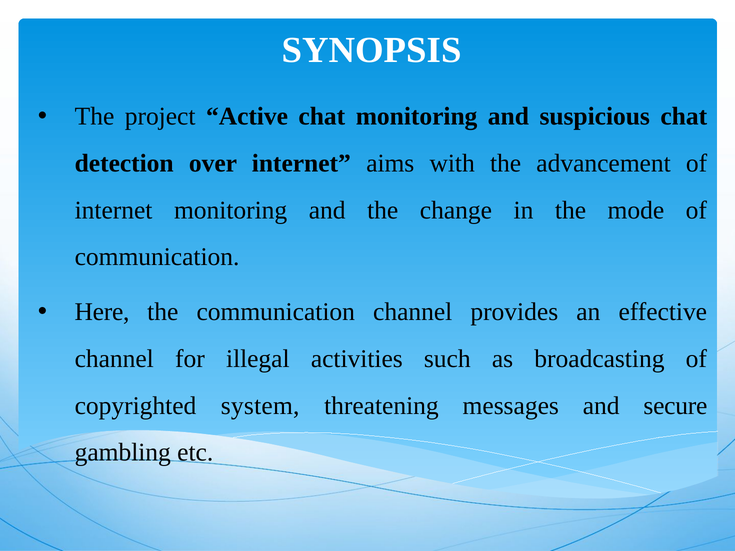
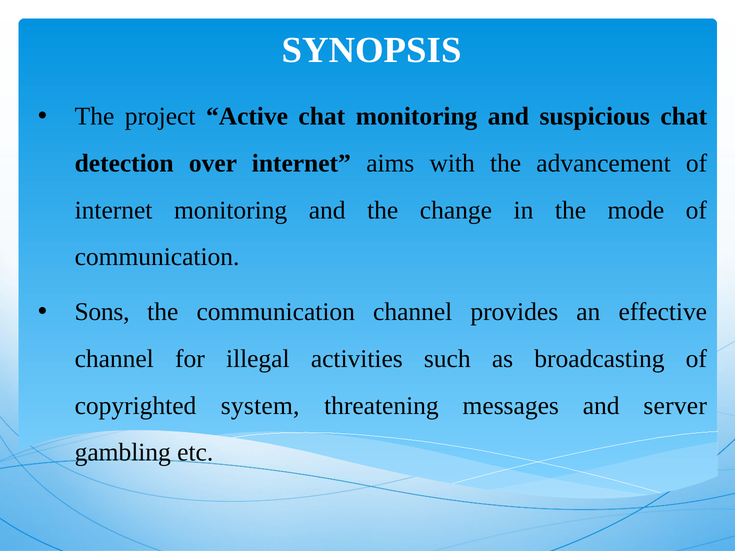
Here: Here -> Sons (102, 312)
secure: secure -> server (675, 406)
